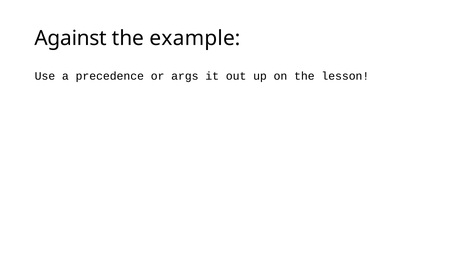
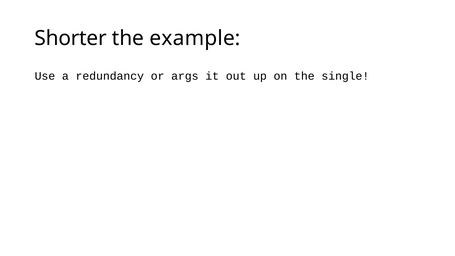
Against: Against -> Shorter (71, 38)
precedence: precedence -> redundancy (110, 76)
lesson: lesson -> single (345, 76)
